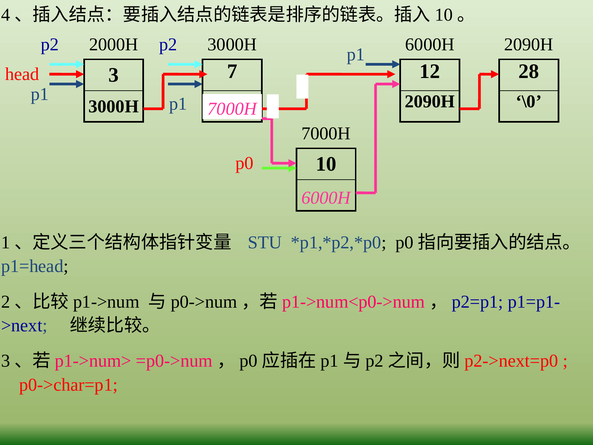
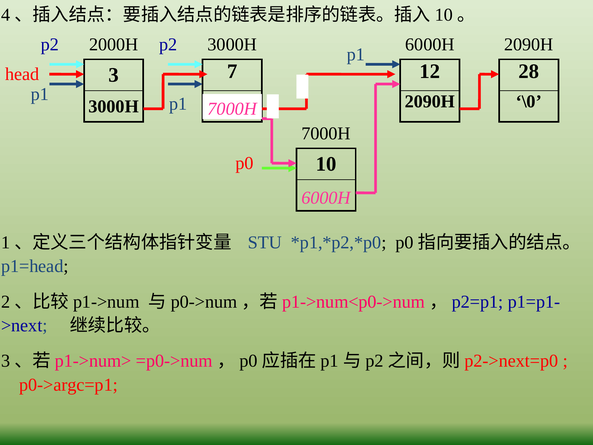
p0->char=p1: p0->char=p1 -> p0->argc=p1 (68, 385)
